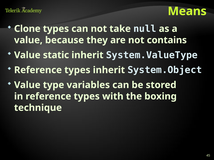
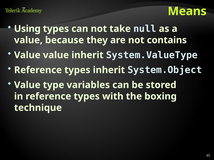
Clone: Clone -> Using (27, 29)
Value static: static -> value (56, 55)
